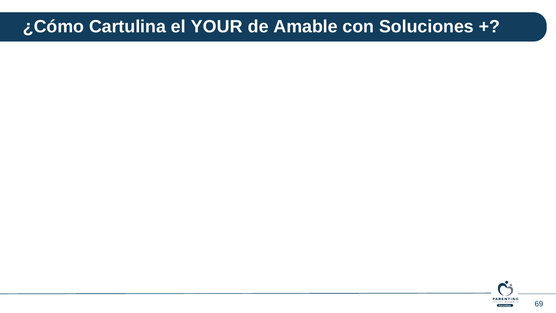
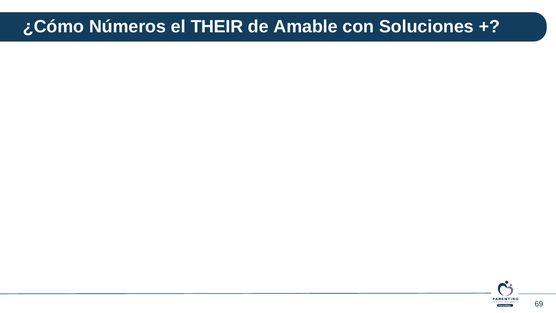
Cartulina: Cartulina -> Números (128, 27)
YOUR: YOUR -> THEIR (217, 27)
